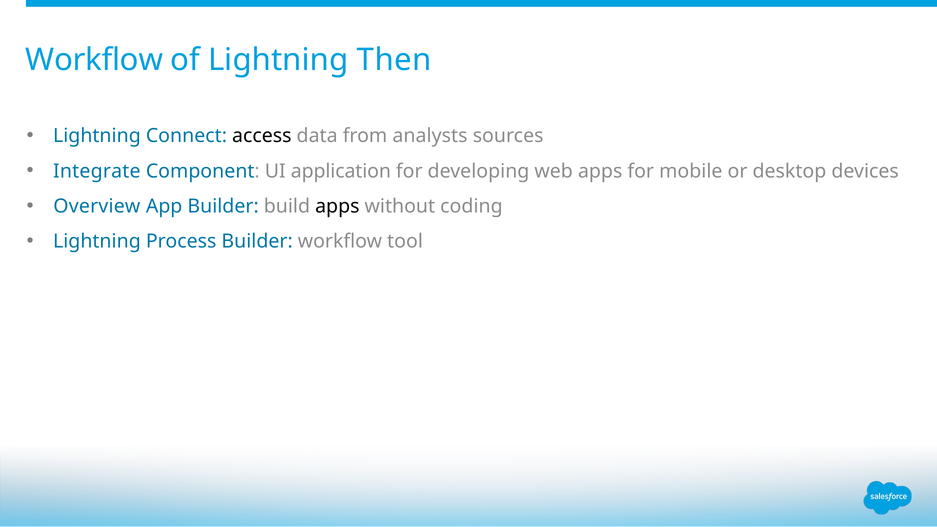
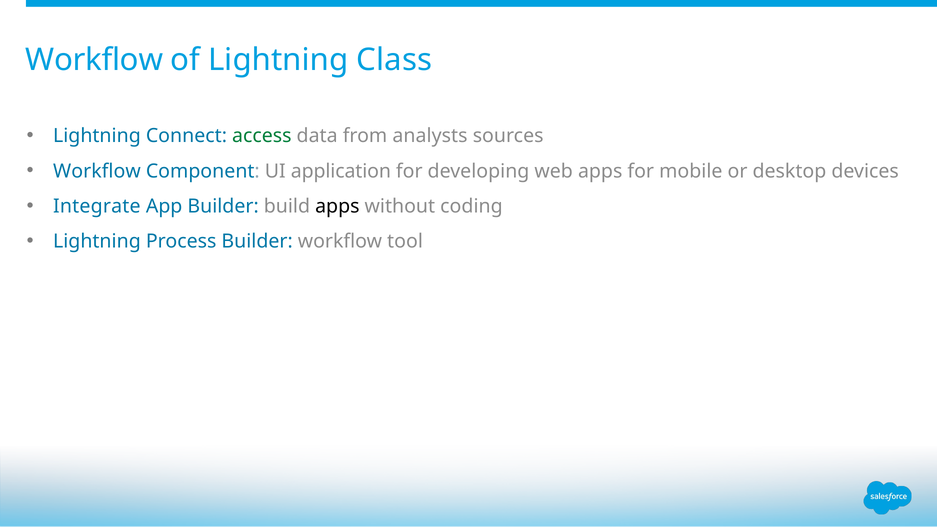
Then: Then -> Class (394, 60)
access colour: black -> green (262, 136)
Integrate: Integrate -> Workflow (97, 171)
Overview: Overview -> Integrate (97, 206)
